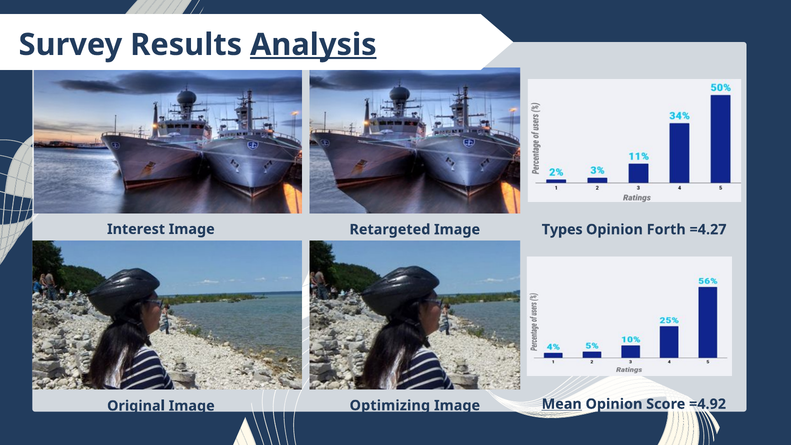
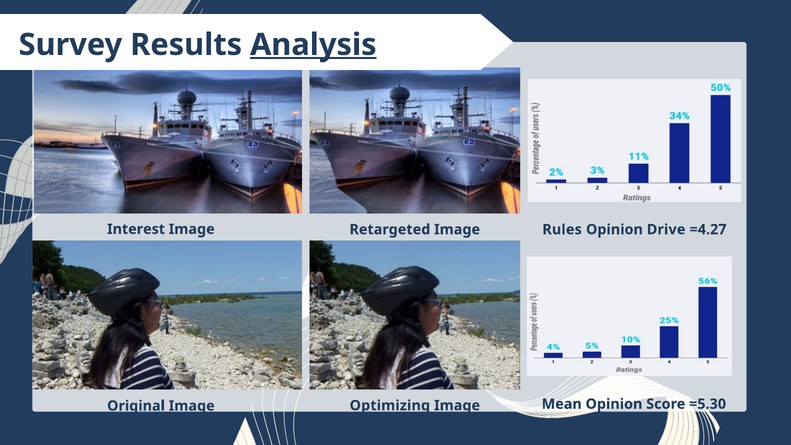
Types: Types -> Rules (562, 229)
Forth: Forth -> Drive (666, 229)
Mean underline: present -> none (562, 404)
=4.92: =4.92 -> =5.30 (708, 404)
